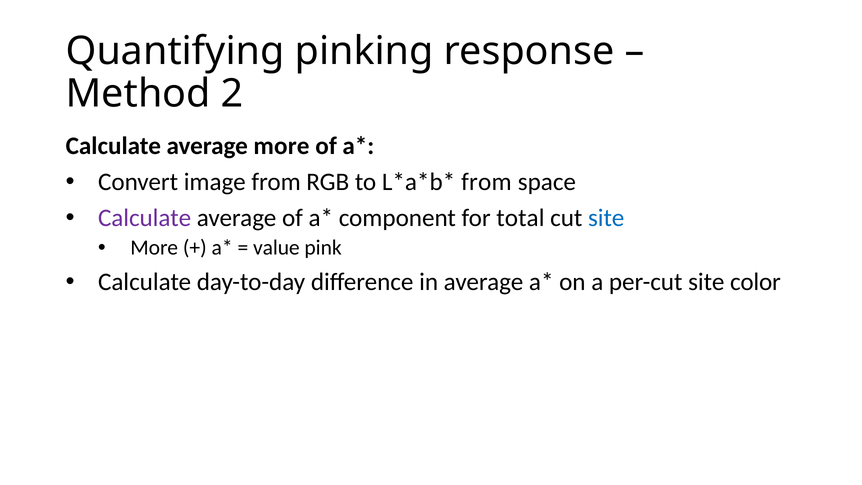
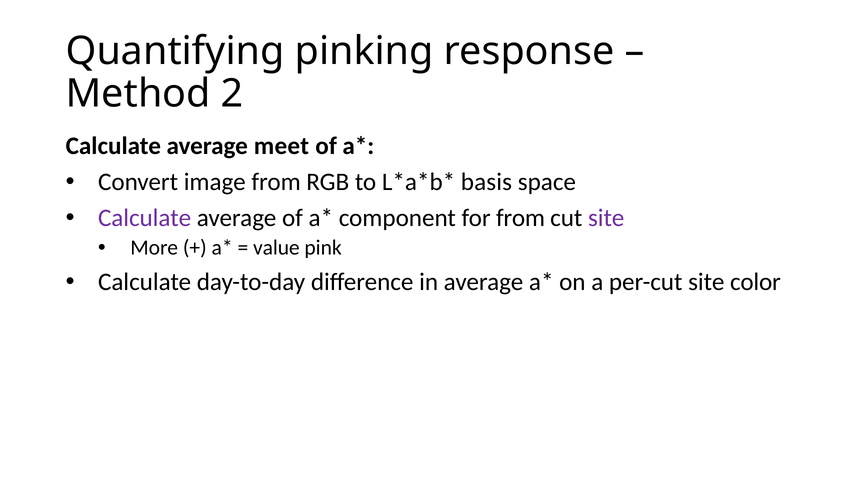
average more: more -> meet (281, 146)
from: from -> basis (486, 182)
for total: total -> from (521, 218)
site colour: blue -> purple (606, 218)
